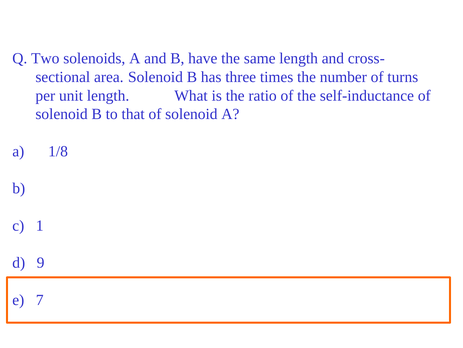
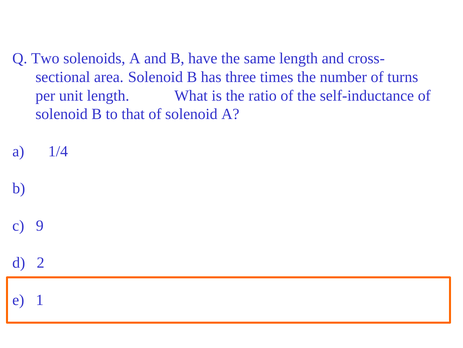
1/8: 1/8 -> 1/4 (58, 151)
1: 1 -> 9 (40, 225)
9: 9 -> 2 (41, 262)
7: 7 -> 1 (40, 299)
